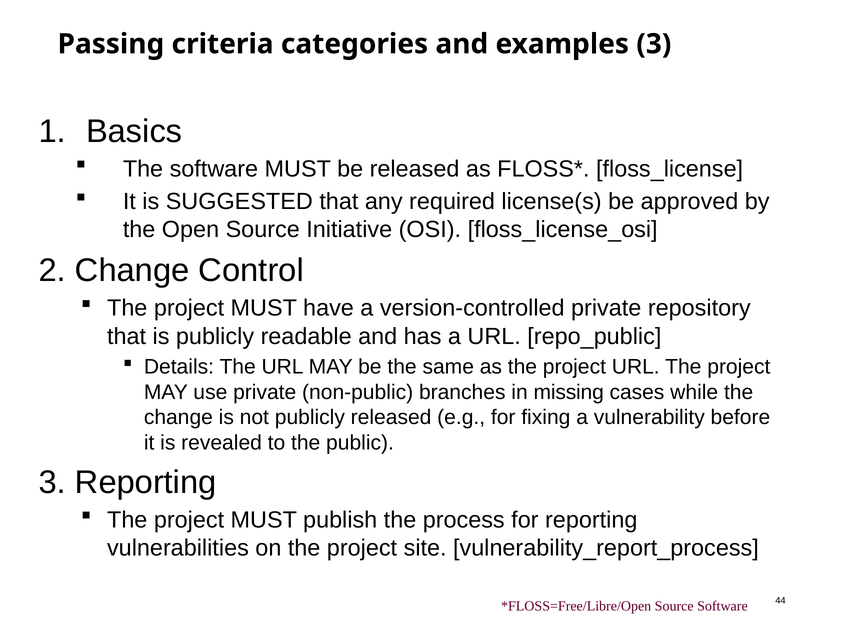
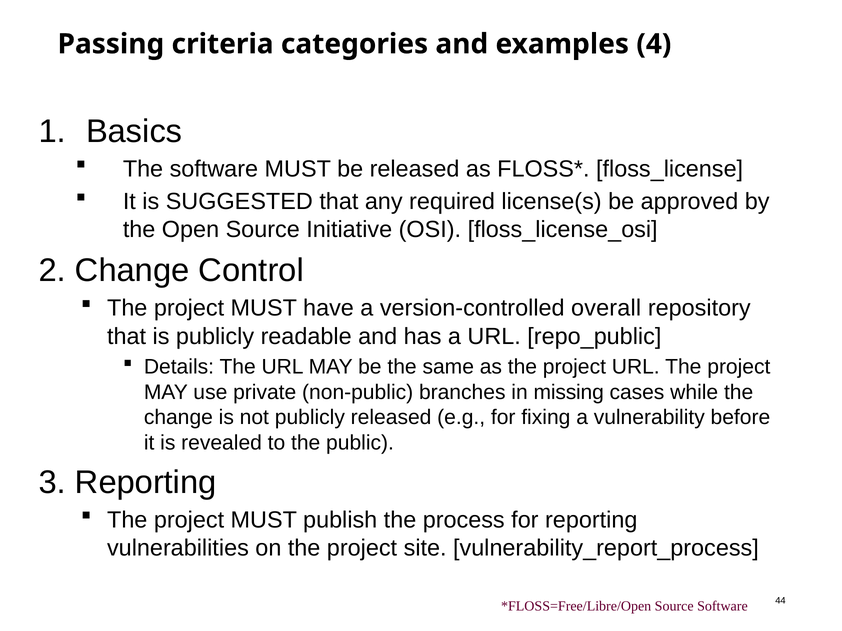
examples 3: 3 -> 4 (654, 44)
version-controlled private: private -> overall (606, 309)
